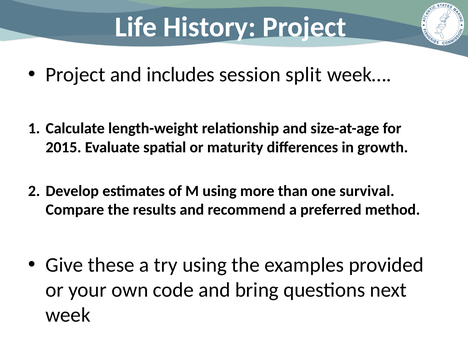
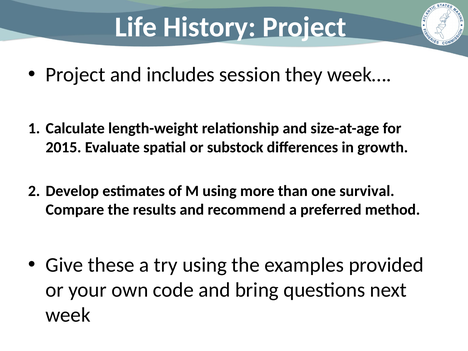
split: split -> they (304, 75)
maturity: maturity -> substock (235, 147)
